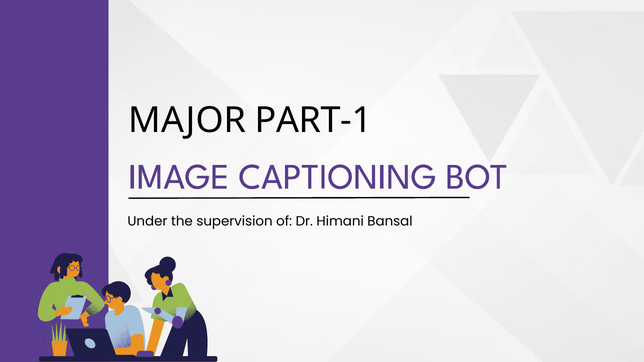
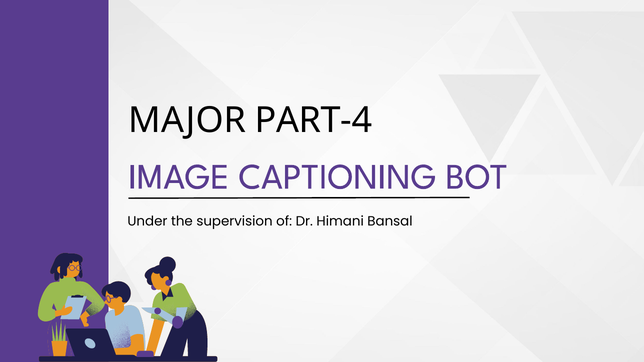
PART-1: PART-1 -> PART-4 (314, 120)
